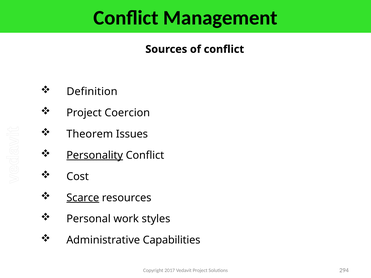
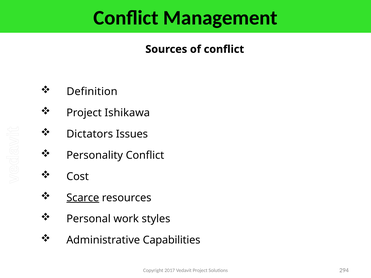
Coercion: Coercion -> Ishikawa (127, 113)
Theorem: Theorem -> Dictators (90, 134)
Personality underline: present -> none (95, 155)
